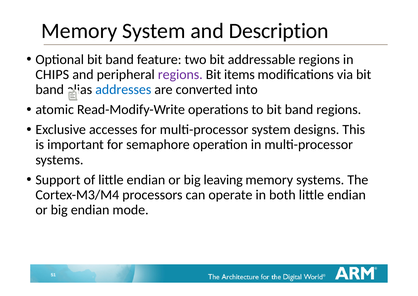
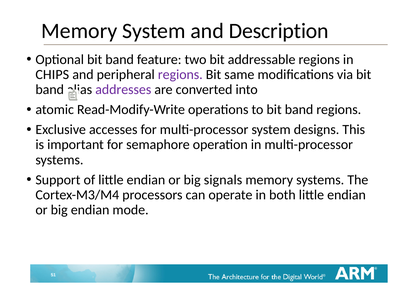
items: items -> same (239, 74)
addresses colour: blue -> purple (123, 89)
leaving: leaving -> signals (223, 179)
